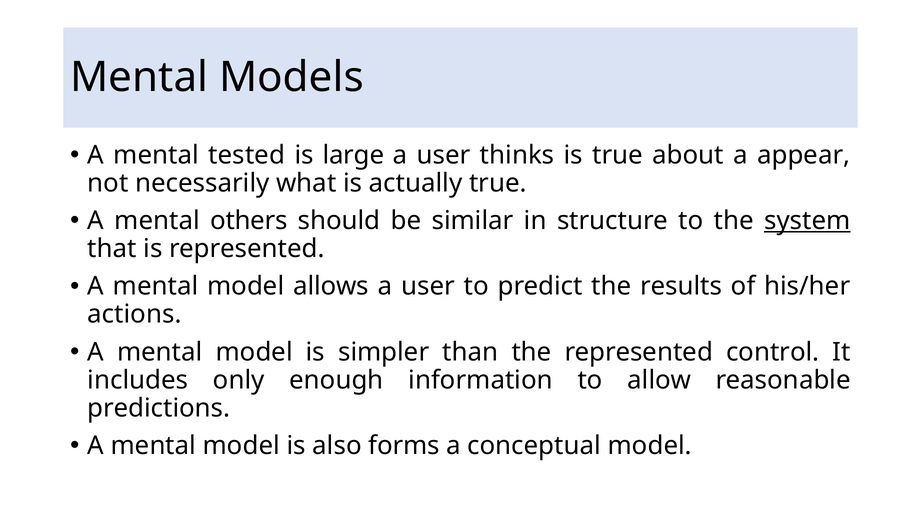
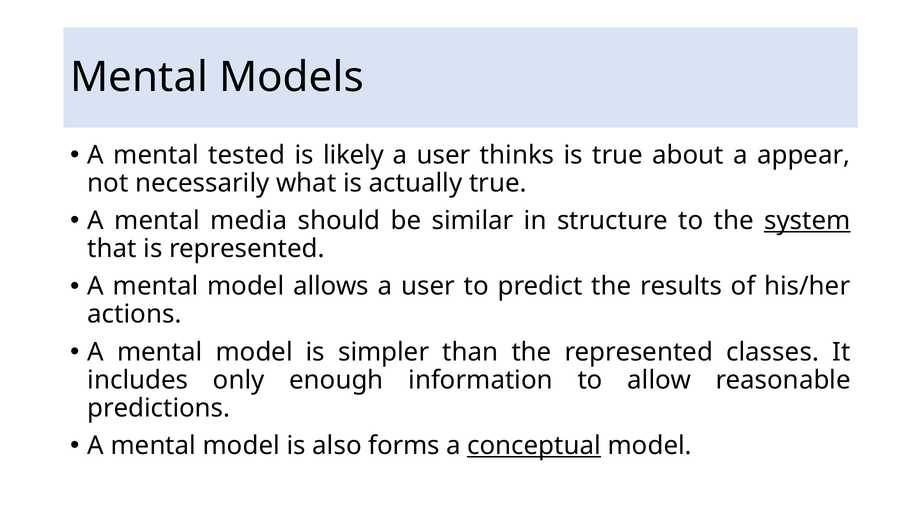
large: large -> likely (353, 155)
others: others -> media (249, 221)
control: control -> classes (773, 352)
conceptual underline: none -> present (534, 446)
